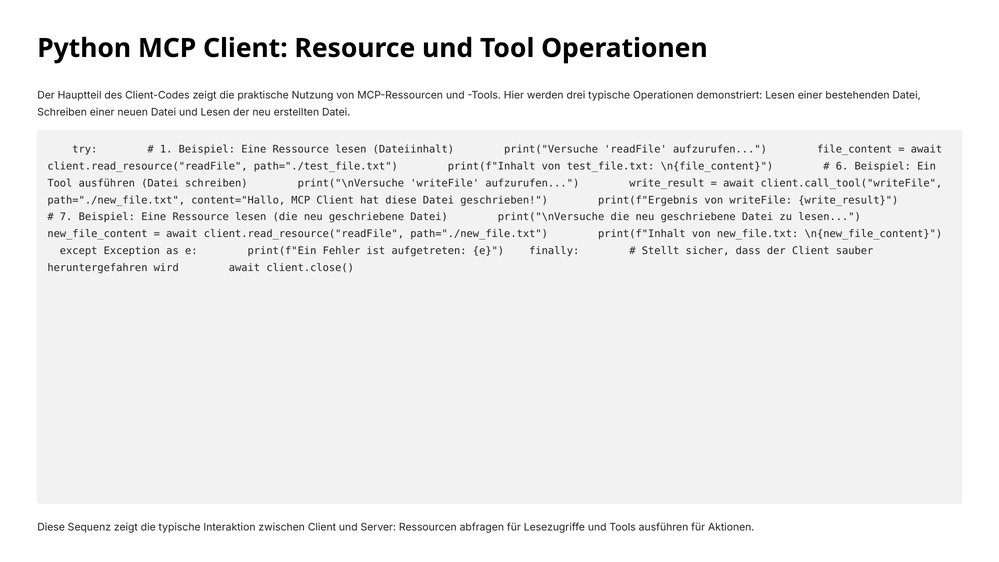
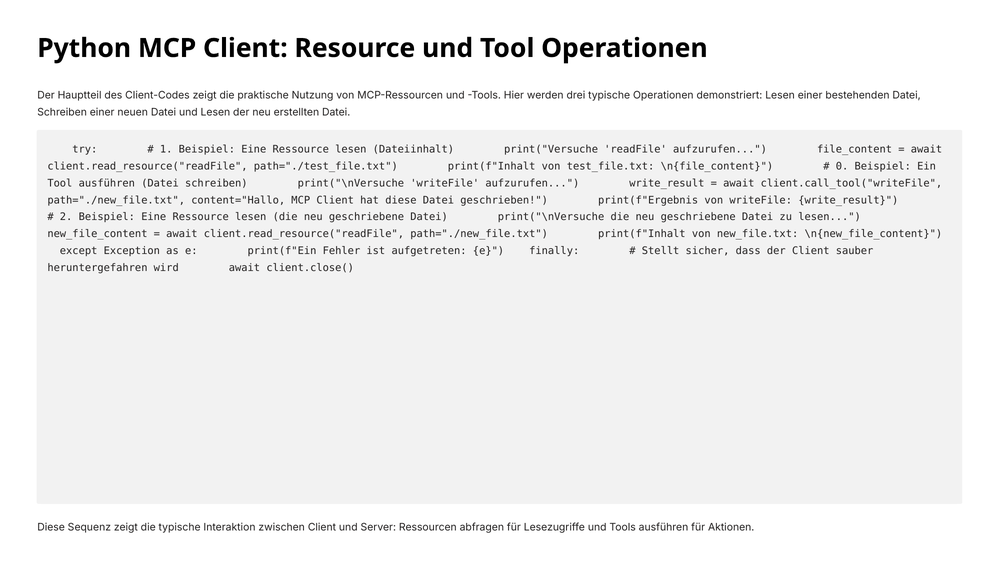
6: 6 -> 0 (842, 166)
7: 7 -> 2 (66, 217)
